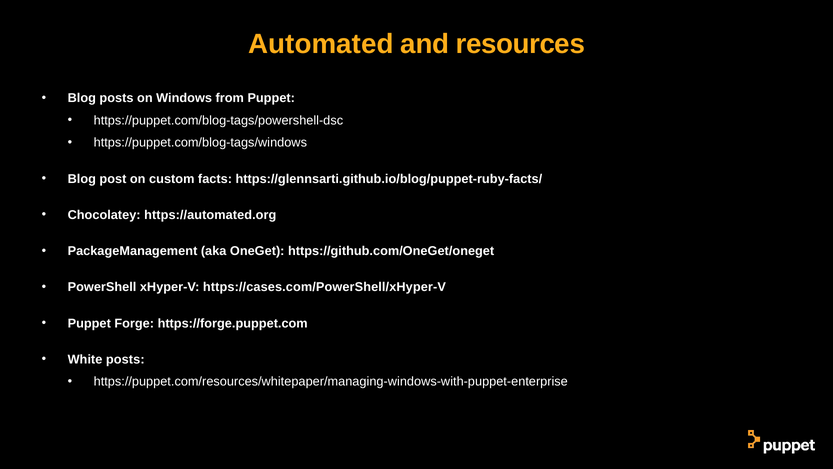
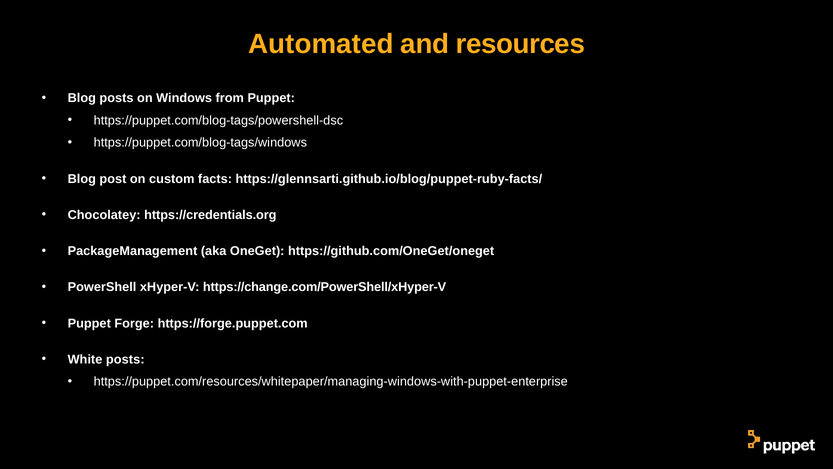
https://automated.org: https://automated.org -> https://credentials.org (210, 215)
https://cases.com/PowerShell/xHyper-V: https://cases.com/PowerShell/xHyper-V -> https://change.com/PowerShell/xHyper-V (325, 287)
